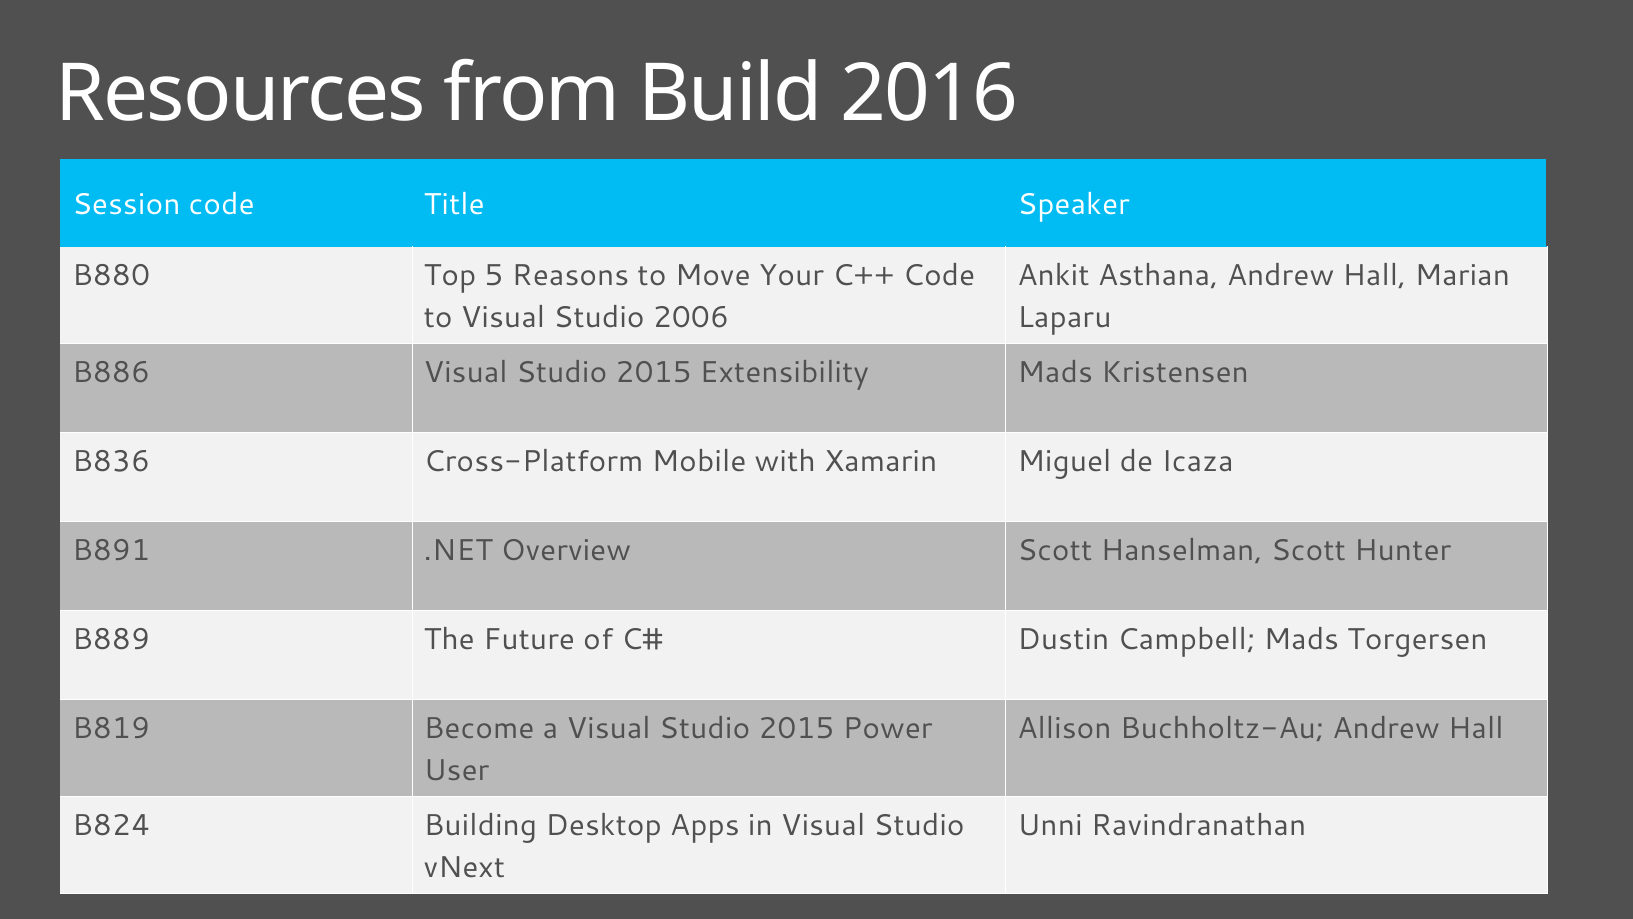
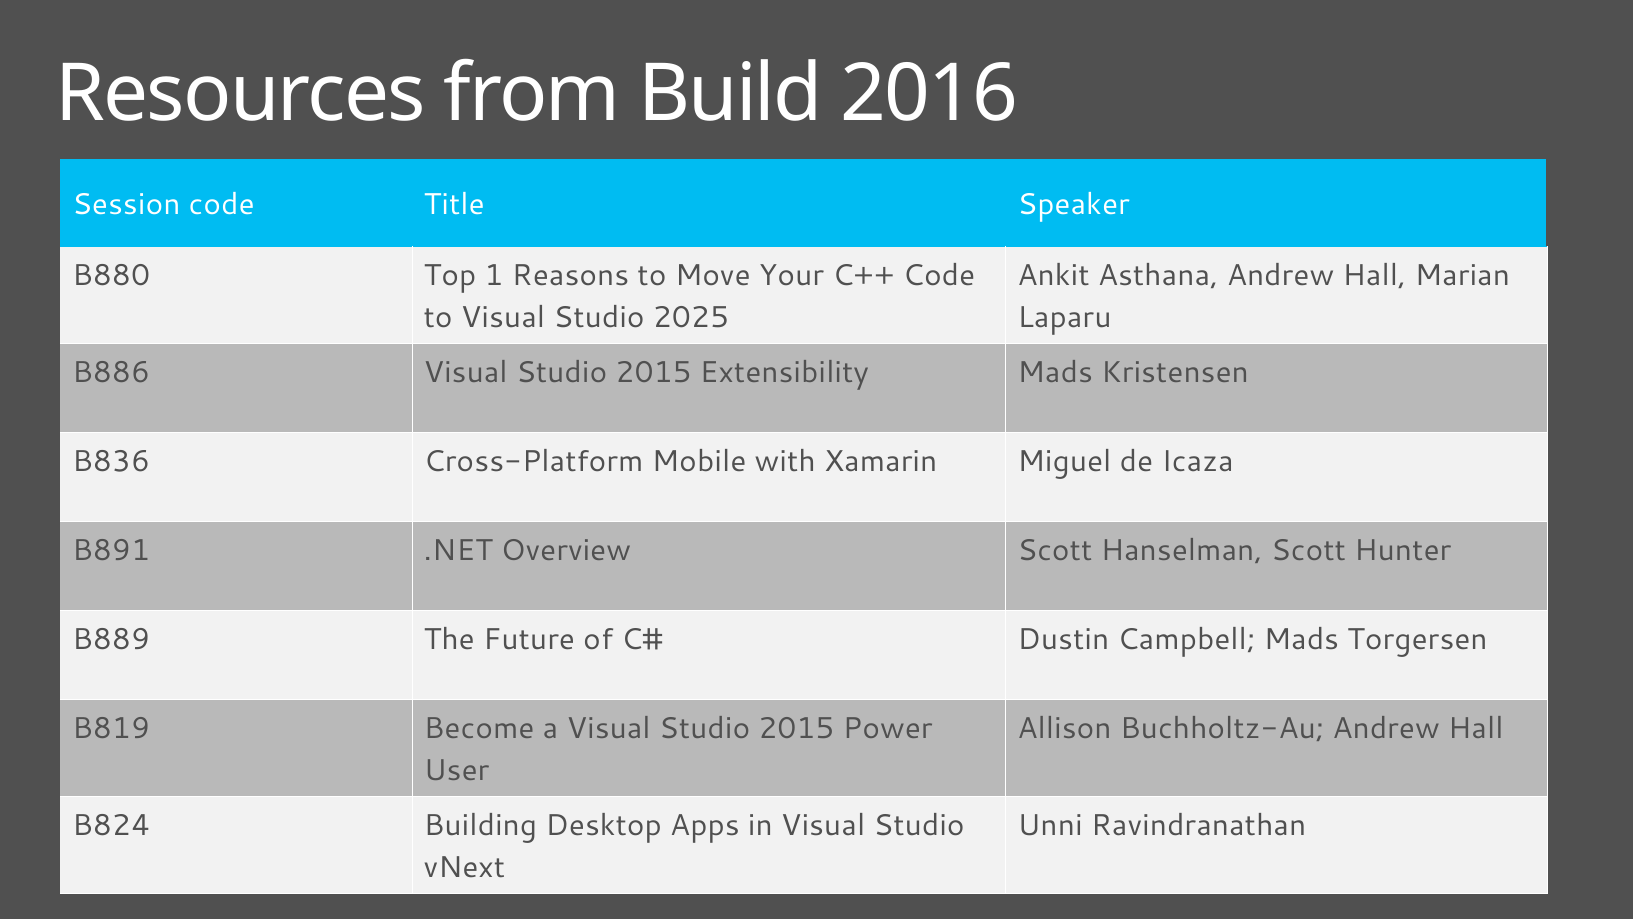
5: 5 -> 1 (494, 275)
2006: 2006 -> 2025 (691, 318)
